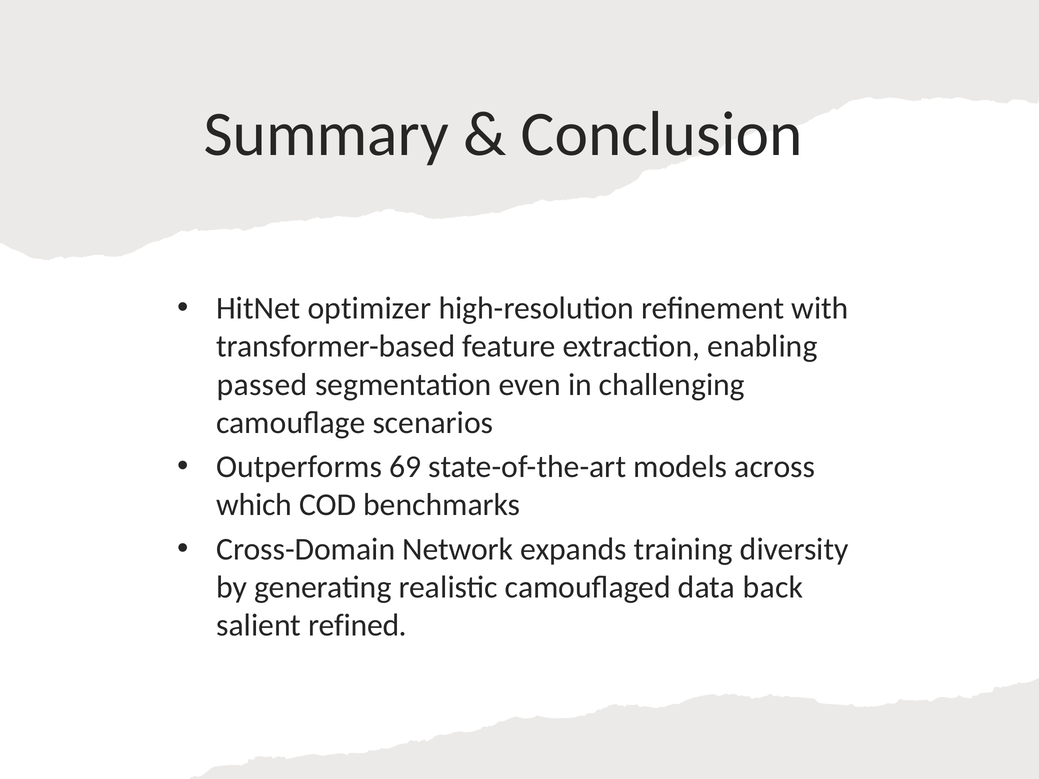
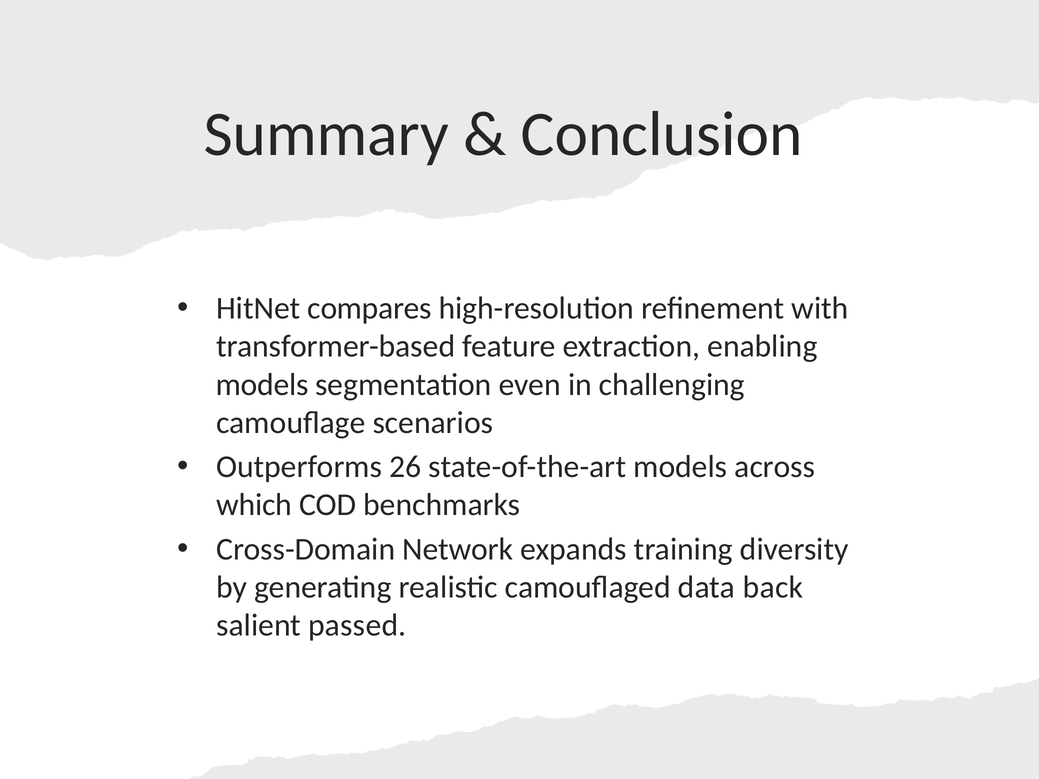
optimizer: optimizer -> compares (370, 309)
passed: passed -> models (262, 385)
69: 69 -> 26 (405, 467)
refined: refined -> passed (357, 626)
